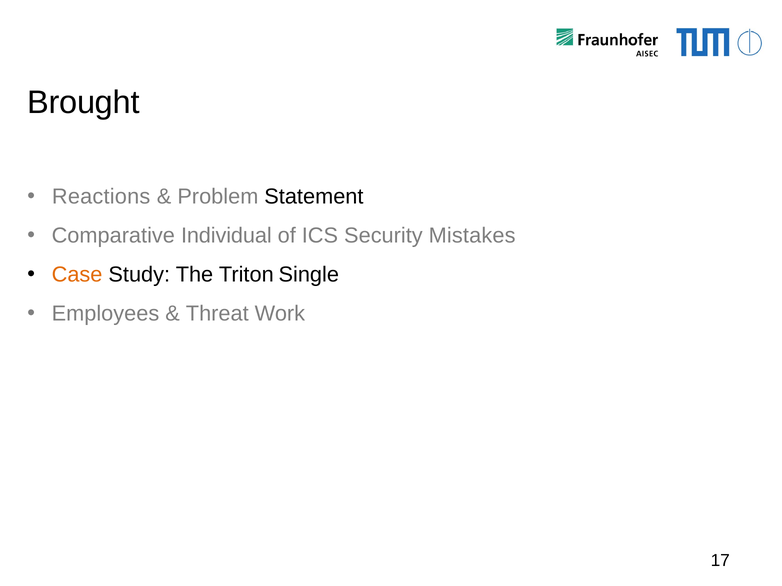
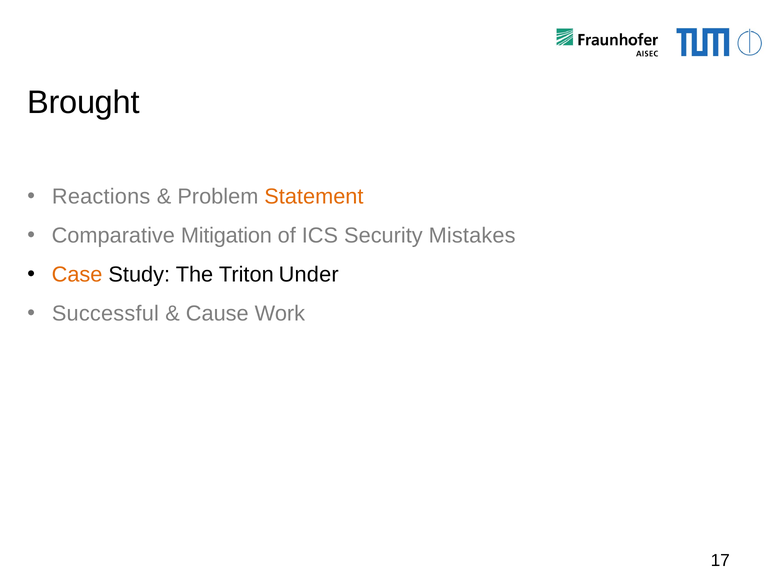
Statement colour: black -> orange (314, 197)
Individual: Individual -> Mitigation (226, 236)
Single: Single -> Under (309, 275)
Employees: Employees -> Successful (105, 314)
Threat: Threat -> Cause (217, 314)
